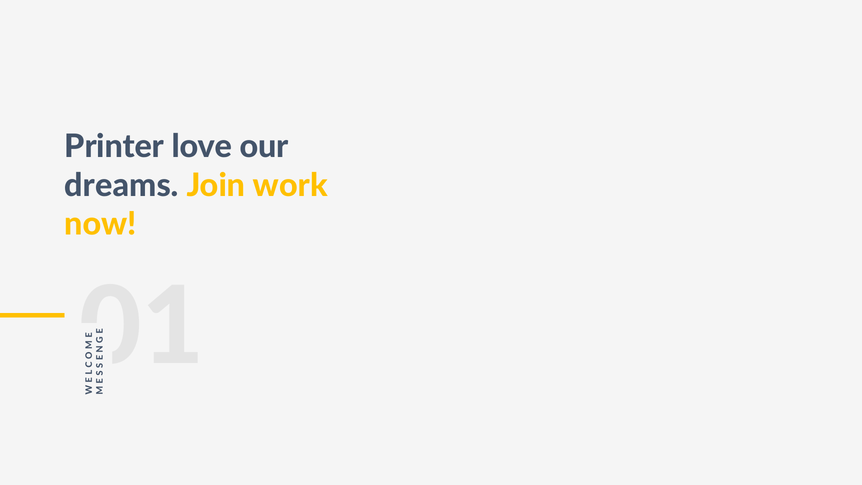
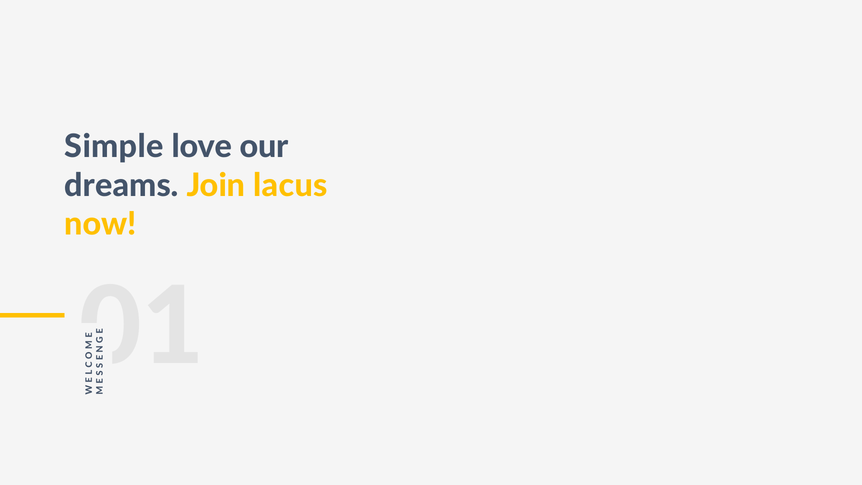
Printer: Printer -> Simple (114, 147)
work: work -> lacus (290, 185)
